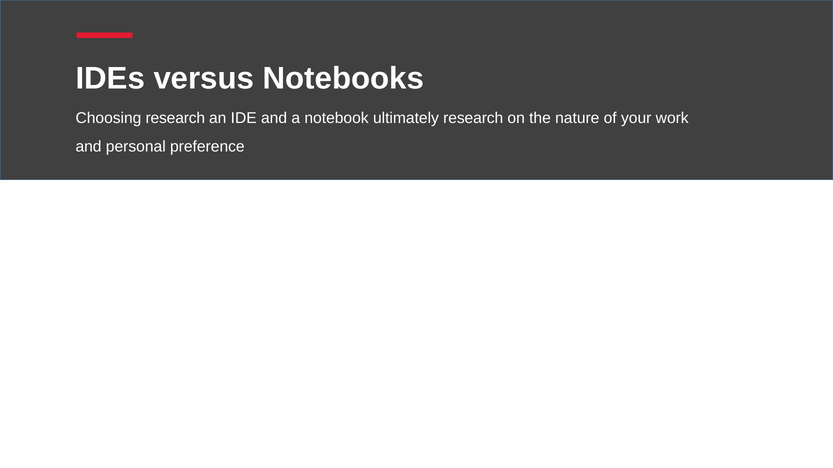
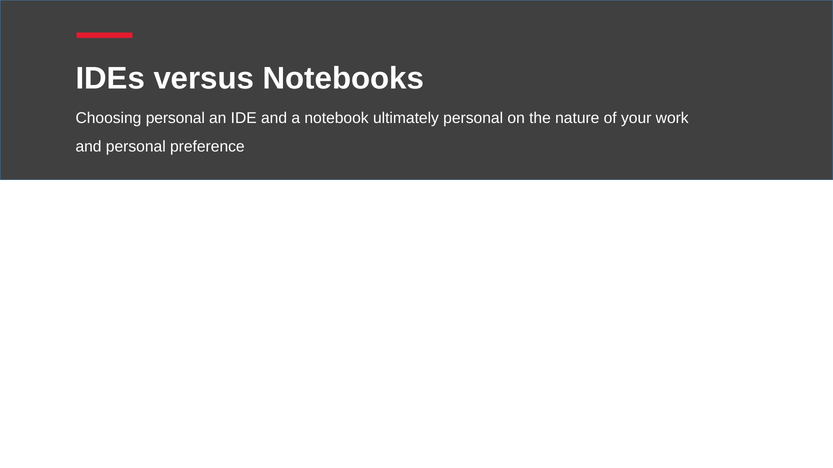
Choosing research: research -> personal (175, 118)
ultimately research: research -> personal (473, 118)
